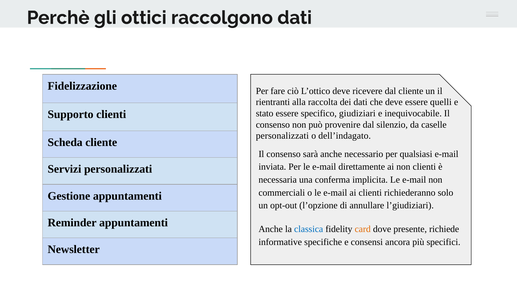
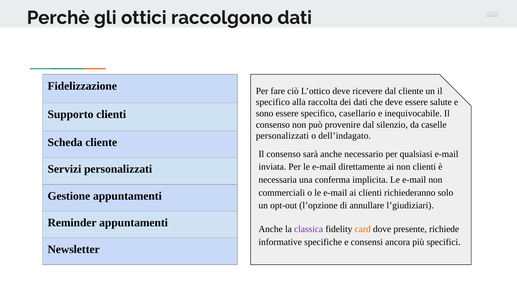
rientranti: rientranti -> specifico (273, 102)
quelli: quelli -> salute (441, 102)
stato: stato -> sono (265, 113)
giudiziari: giudiziari -> casellario (357, 113)
classica colour: blue -> purple (309, 229)
